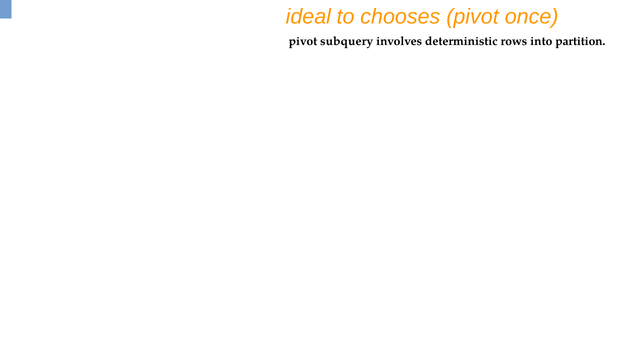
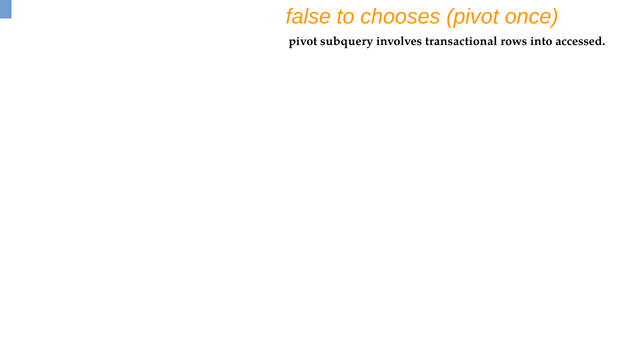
ideal: ideal -> false (308, 17)
deterministic: deterministic -> transactional (461, 41)
partition: partition -> accessed (580, 41)
